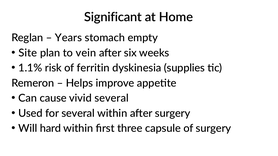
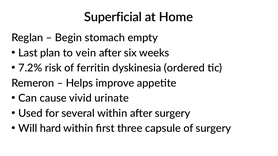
Significant: Significant -> Superficial (113, 17)
Years: Years -> Begin (68, 38)
Site: Site -> Last (28, 53)
1.1%: 1.1% -> 7.2% (30, 68)
supplies: supplies -> ordered (184, 68)
vivid several: several -> urinate (112, 98)
